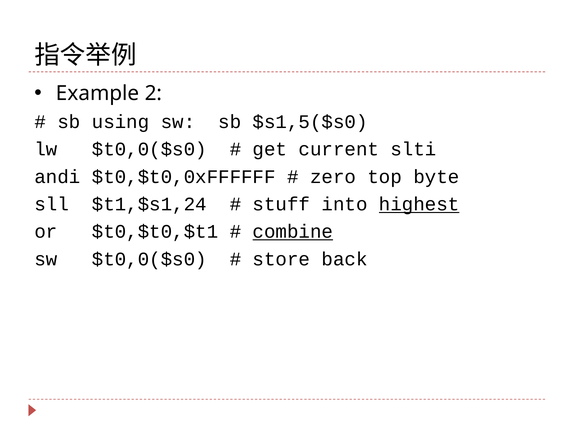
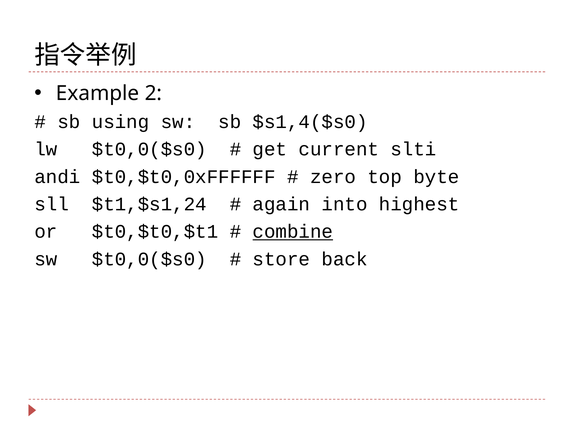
$s1,5($s0: $s1,5($s0 -> $s1,4($s0 (310, 122)
stuff: stuff -> again (281, 204)
highest underline: present -> none (419, 204)
